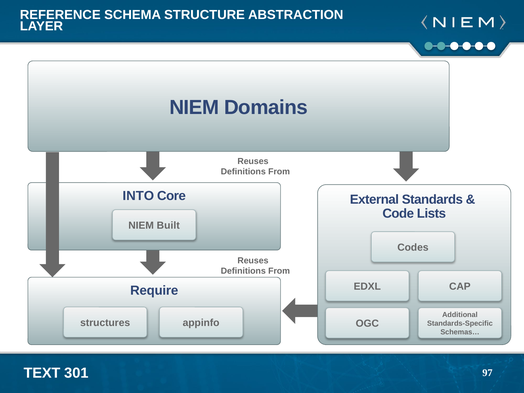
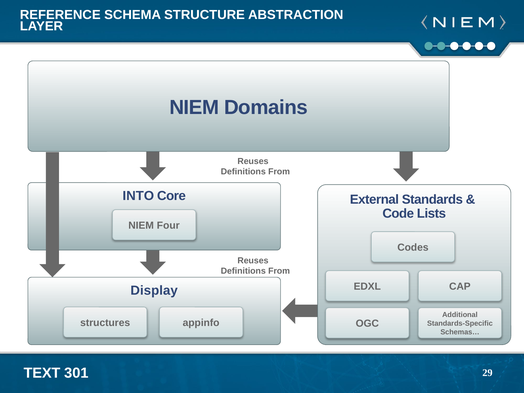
Built: Built -> Four (168, 226)
Require: Require -> Display (154, 291)
97: 97 -> 29 (487, 373)
